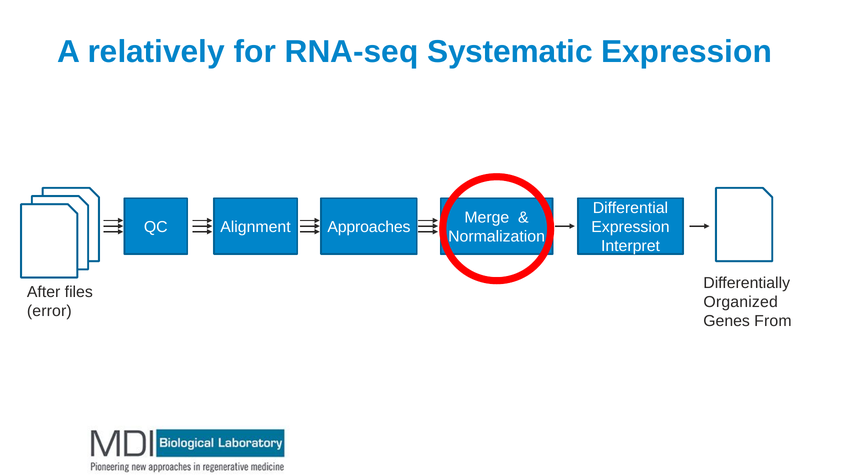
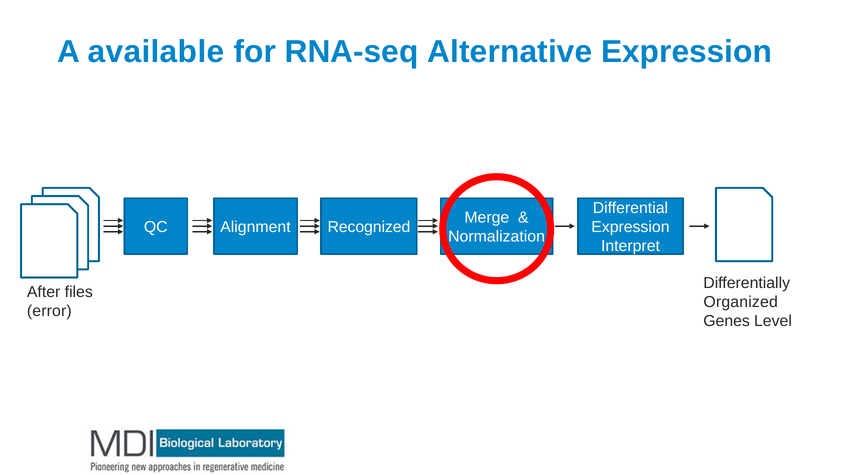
relatively: relatively -> available (156, 52)
Systematic: Systematic -> Alternative (510, 52)
Approaches: Approaches -> Recognized (369, 227)
From: From -> Level (773, 321)
